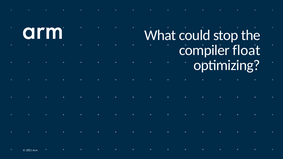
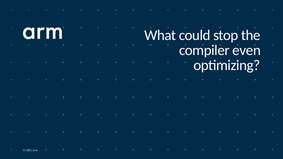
float: float -> even (247, 50)
